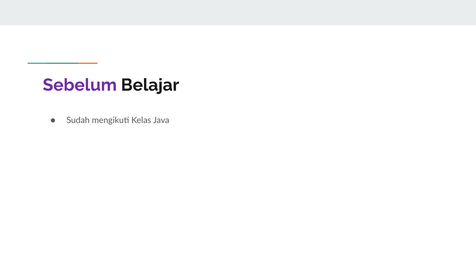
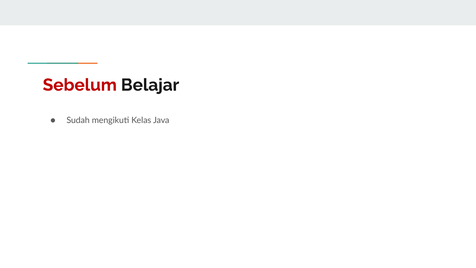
Sebelum colour: purple -> red (80, 85)
